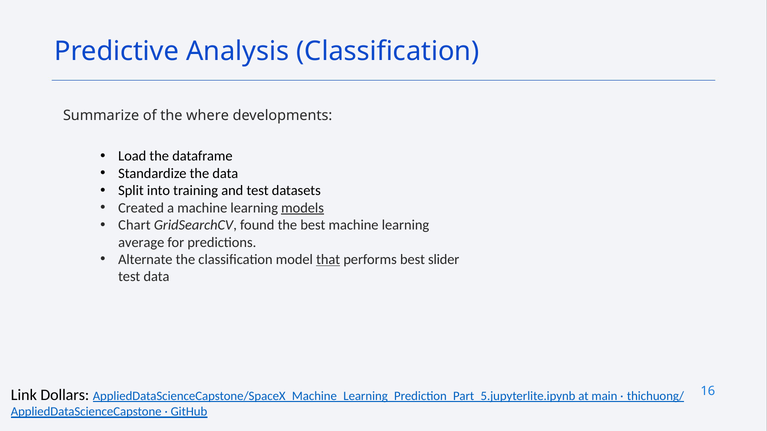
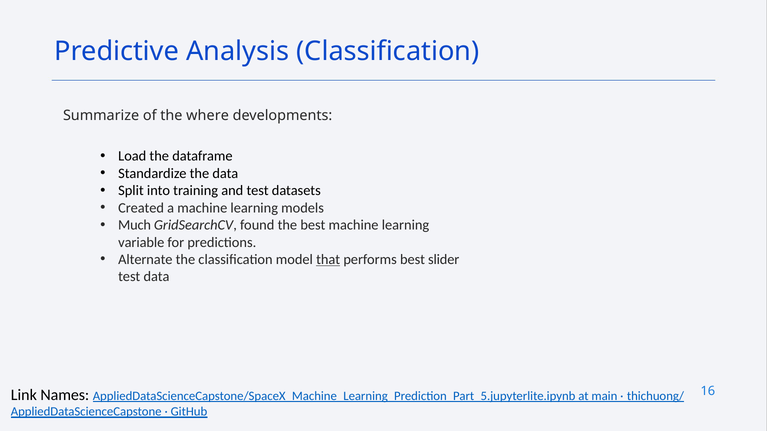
models underline: present -> none (303, 208)
Chart: Chart -> Much (135, 225)
average: average -> variable (141, 243)
Dollars: Dollars -> Names (65, 395)
